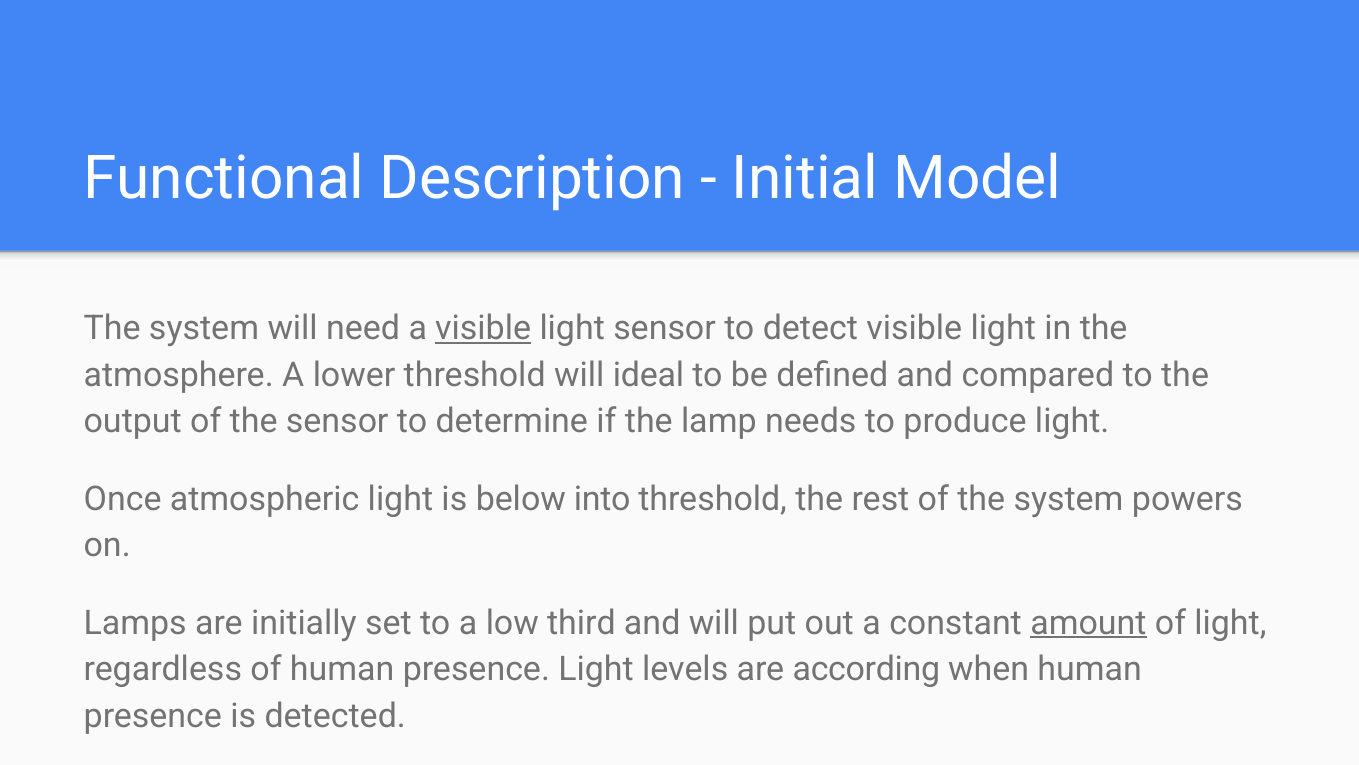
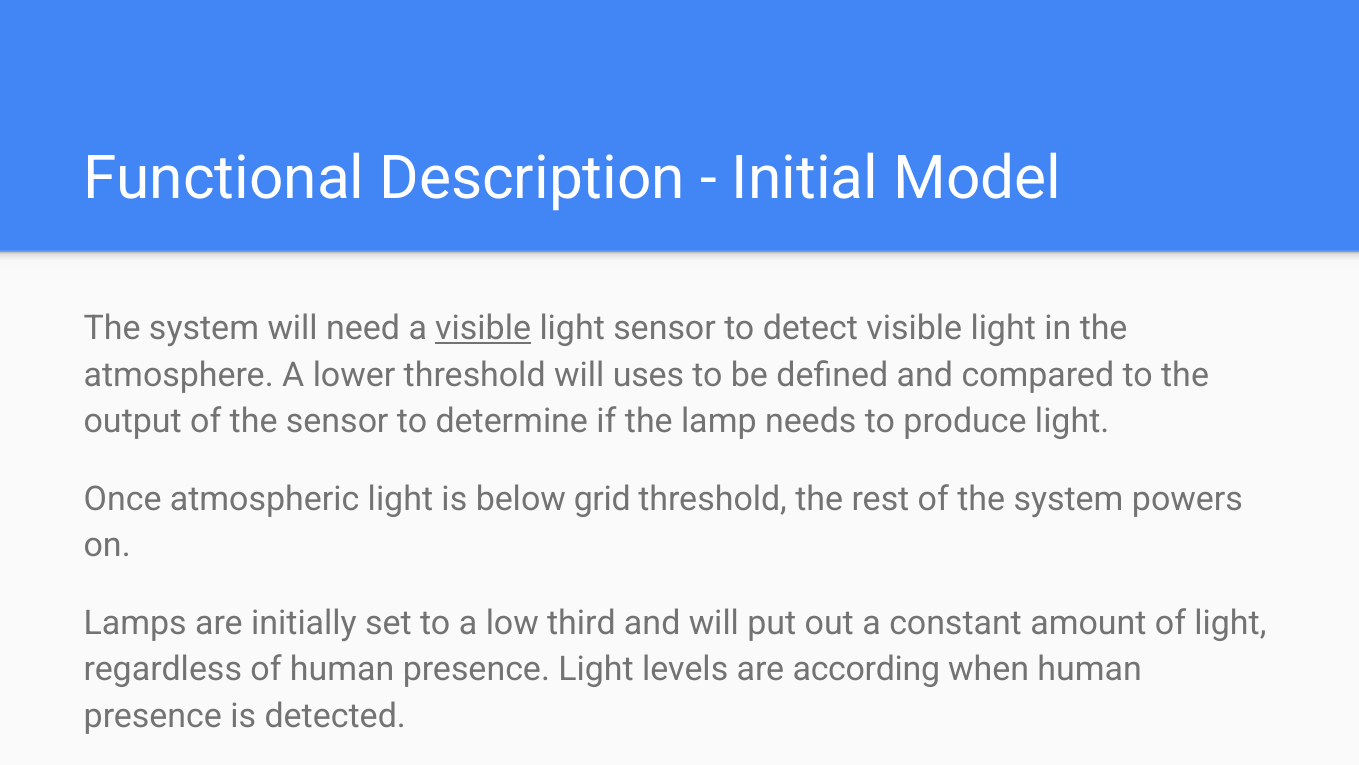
ideal: ideal -> uses (648, 375)
into: into -> grid (602, 498)
amount underline: present -> none (1088, 622)
